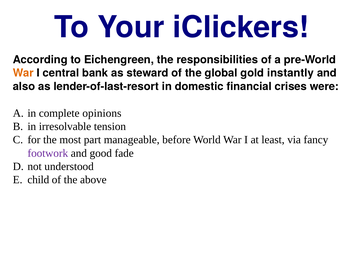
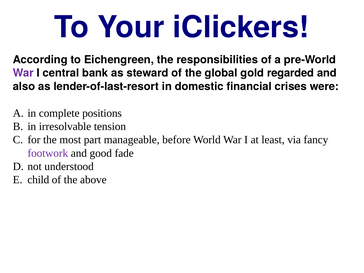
War colour: orange -> purple (23, 73)
instantly: instantly -> regarded (291, 73)
opinions: opinions -> positions (102, 113)
